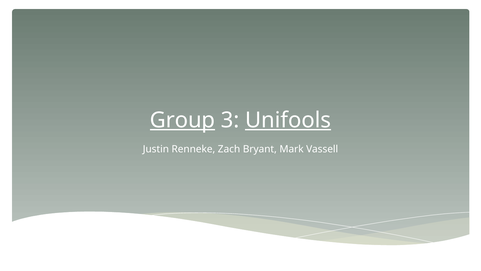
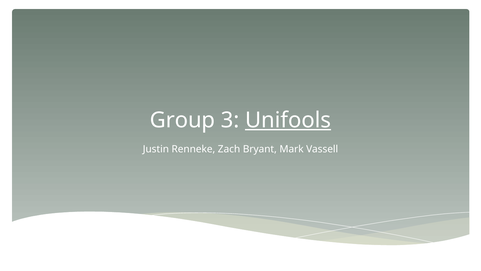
Group underline: present -> none (183, 120)
